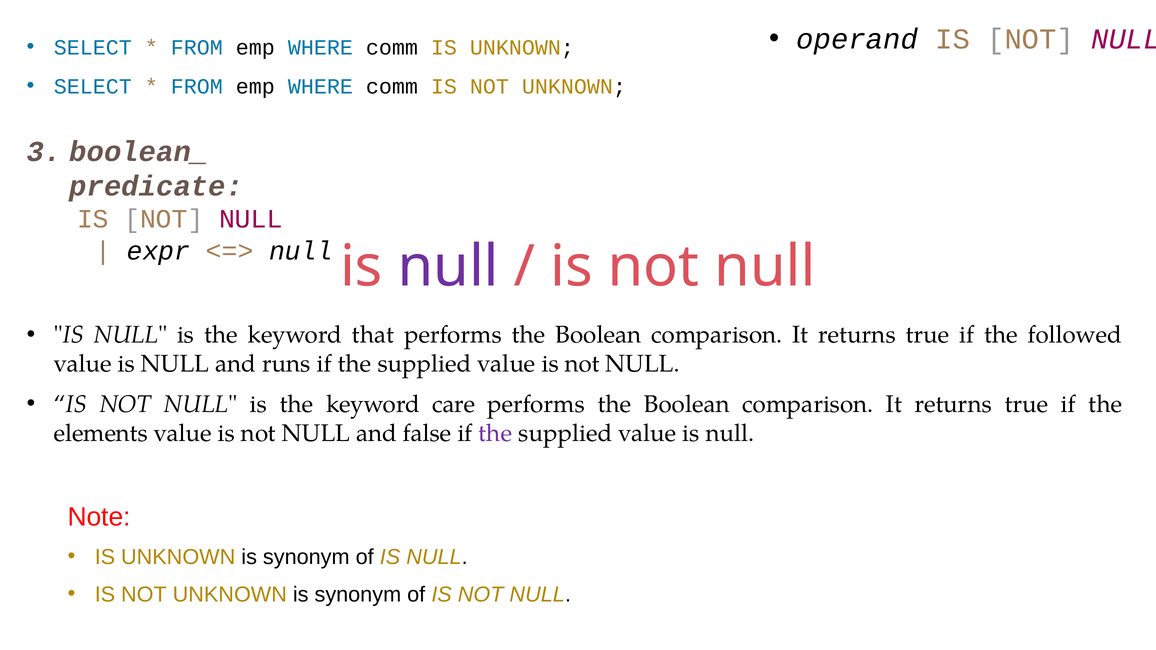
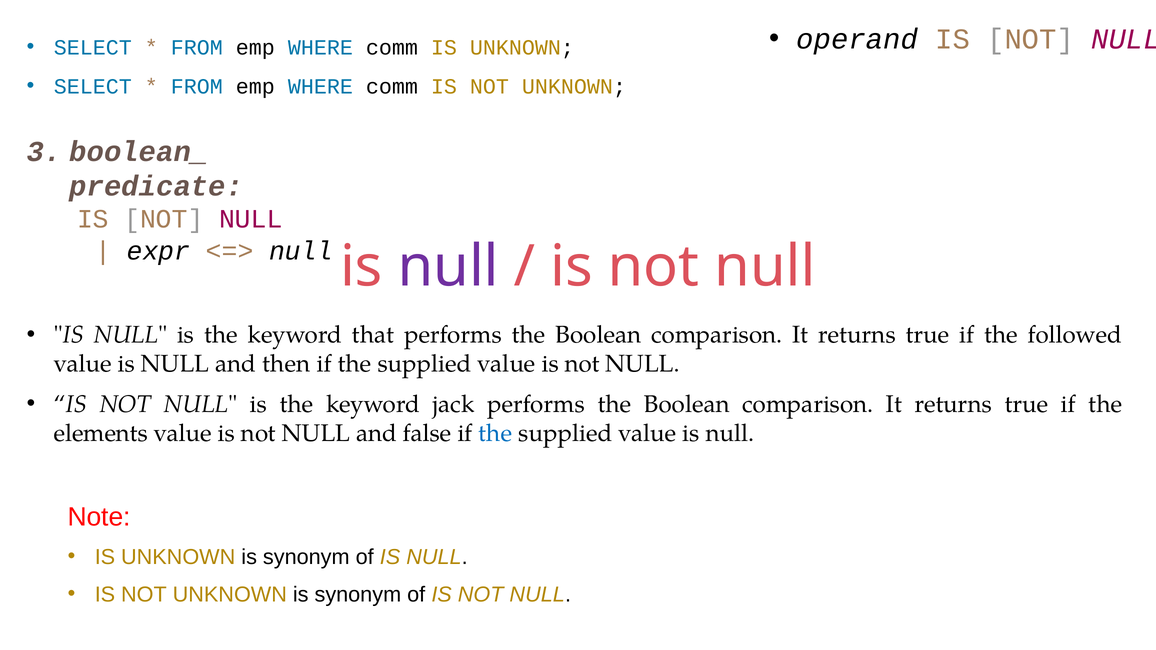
runs: runs -> then (286, 364)
care: care -> jack (454, 405)
the colour: purple -> blue (495, 433)
